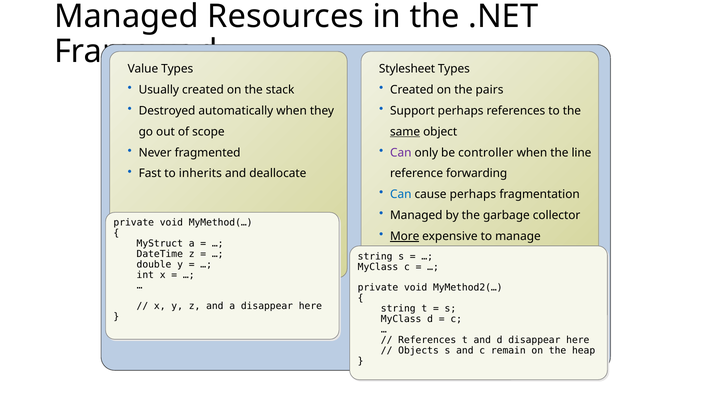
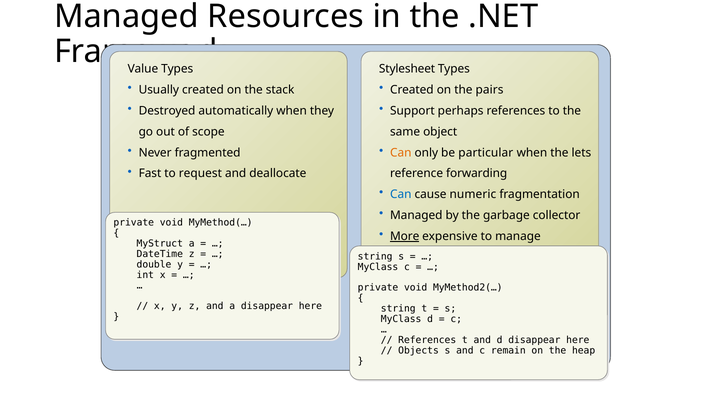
same underline: present -> none (405, 131)
Can colour: purple -> orange (401, 152)
controller: controller -> particular (486, 152)
line: line -> lets (581, 152)
inherits: inherits -> request (200, 173)
cause perhaps: perhaps -> numeric (473, 194)
